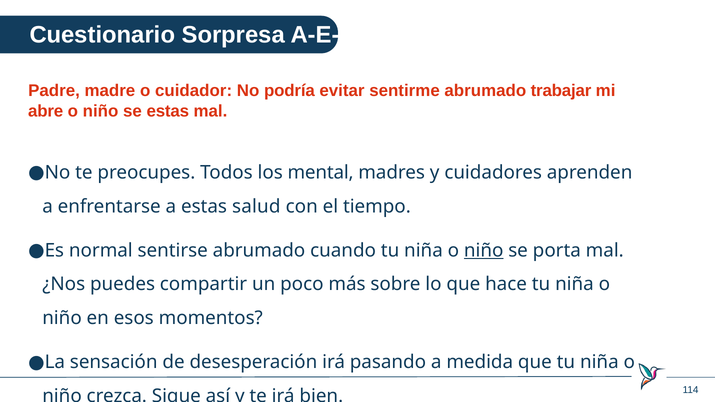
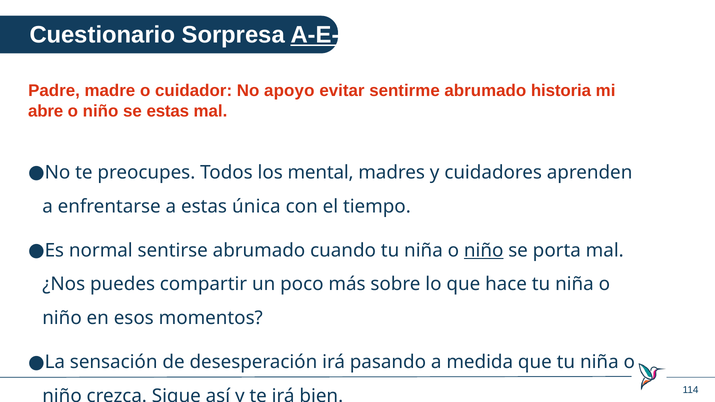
A-E-C-P underline: none -> present (336, 35)
podría: podría -> apoyo (289, 91)
trabajar: trabajar -> historia (561, 91)
salud: salud -> única (256, 207)
